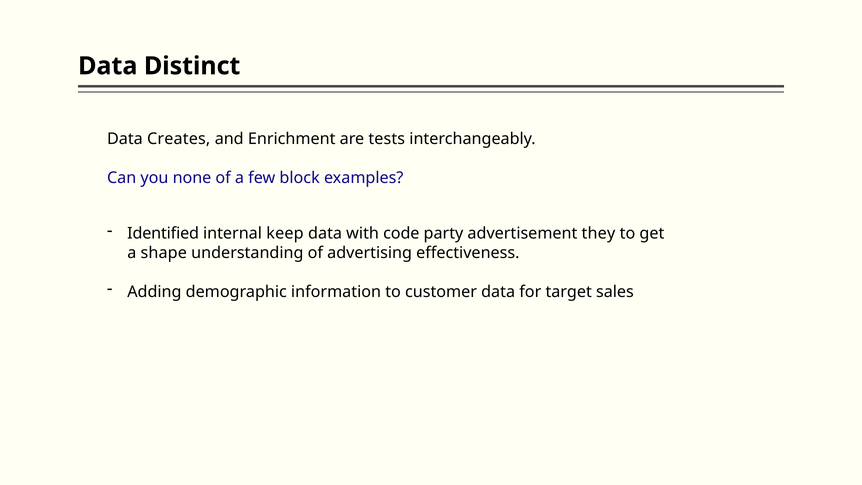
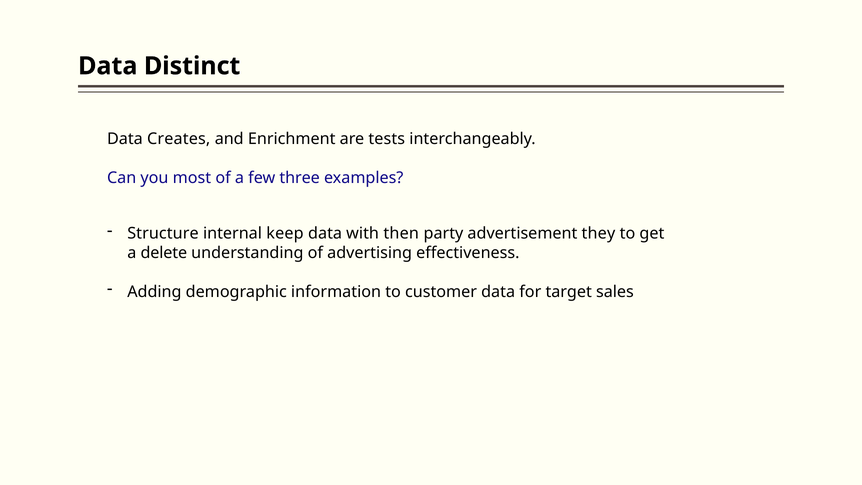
none: none -> most (192, 178)
block: block -> three (300, 178)
Identified: Identified -> Structure (163, 233)
code: code -> then (401, 233)
shape: shape -> delete (164, 253)
